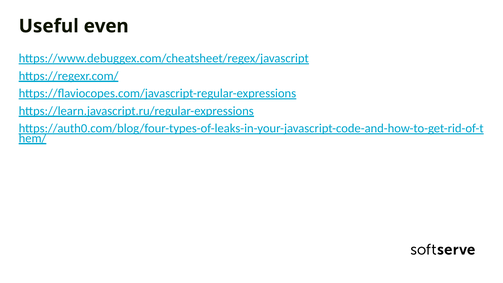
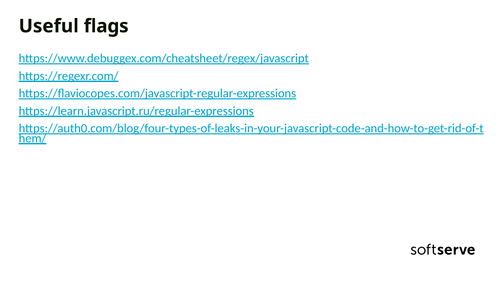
even: even -> flags (106, 26)
